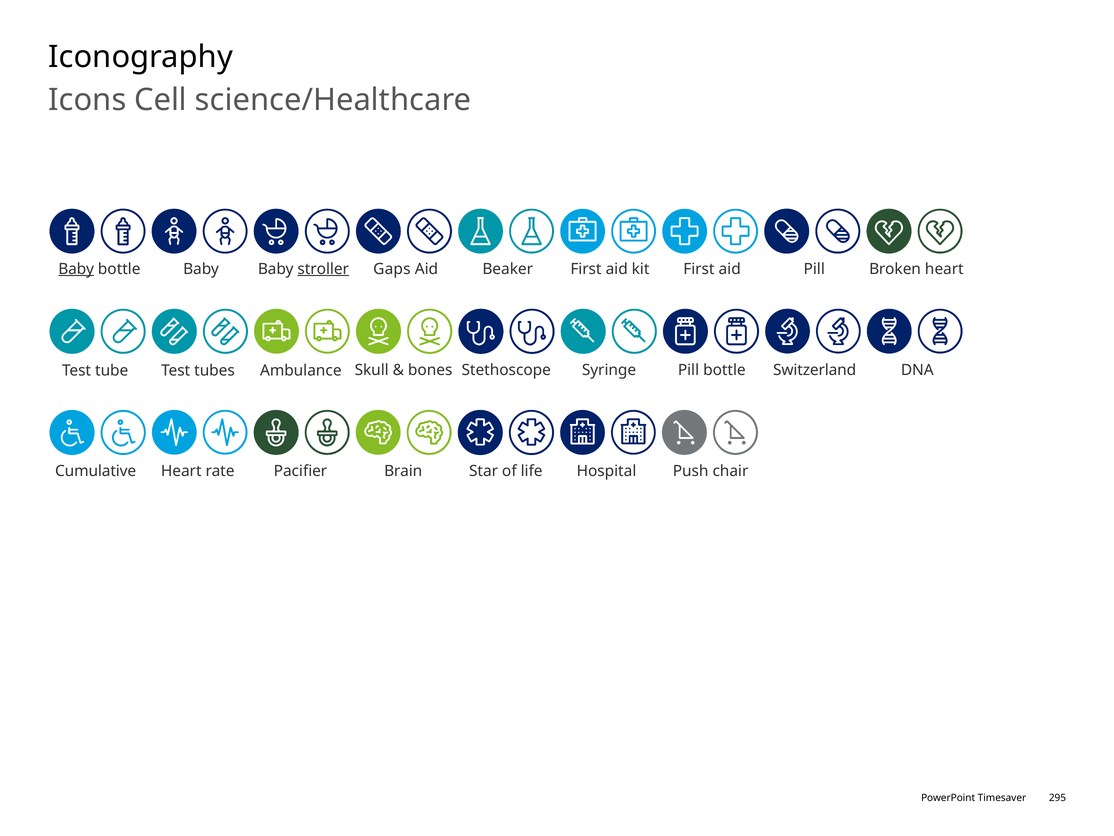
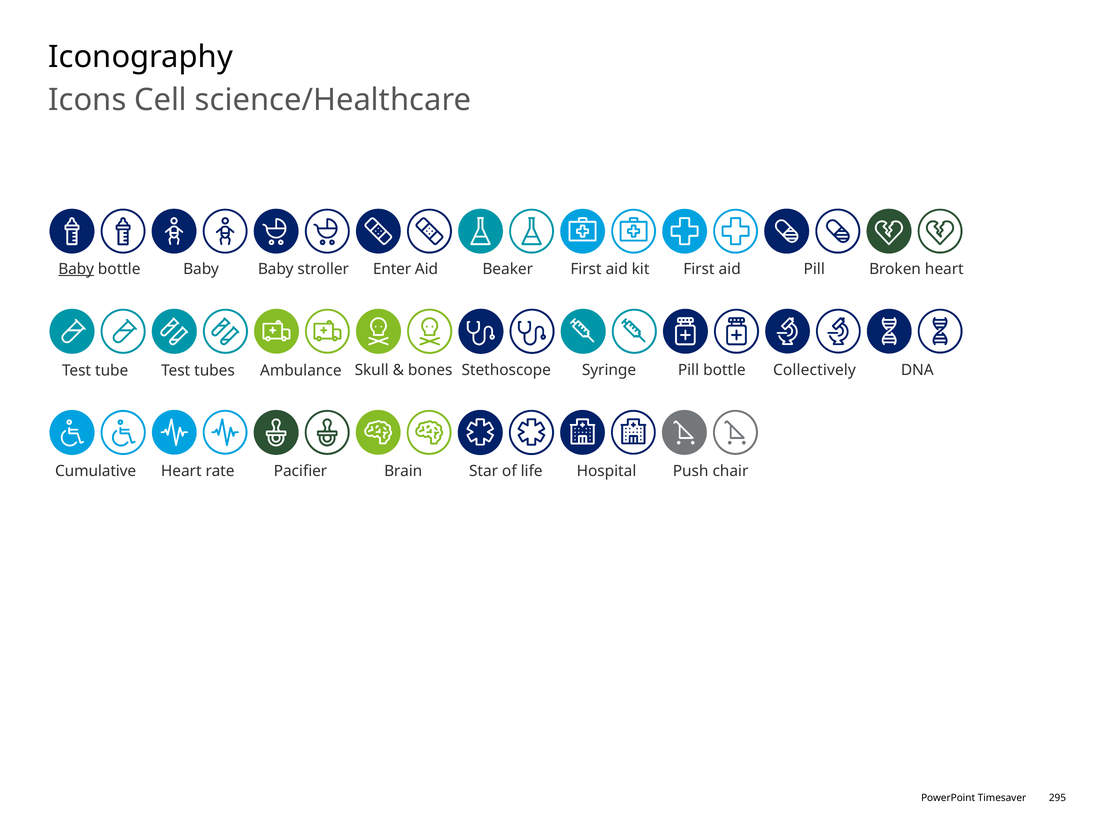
stroller underline: present -> none (323, 269)
Gaps: Gaps -> Enter (392, 269)
Switzerland: Switzerland -> Collectively (814, 370)
